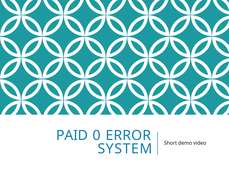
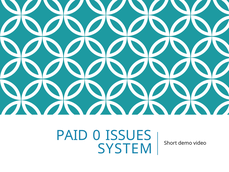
ERROR: ERROR -> ISSUES (128, 135)
